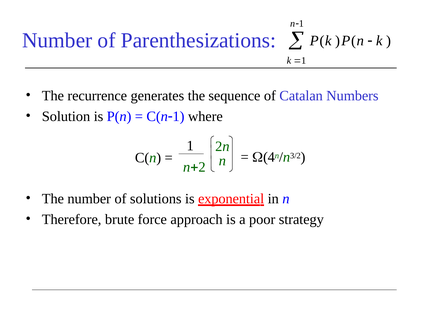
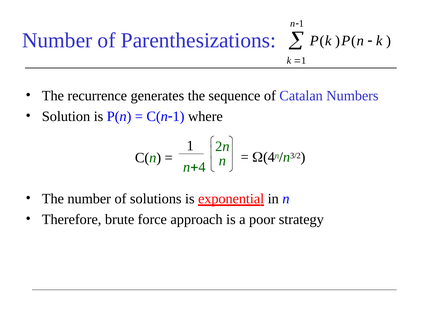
2: 2 -> 4 (202, 167)
